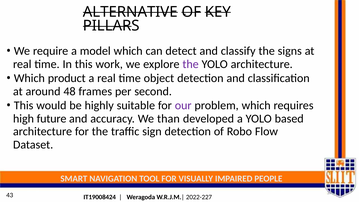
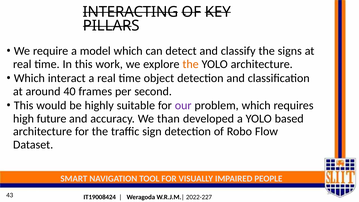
ALTERNATIVE: ALTERNATIVE -> INTERACTING (130, 12)
the colour: purple -> orange (191, 64)
product: product -> interact (67, 78)
48: 48 -> 40 (70, 91)
